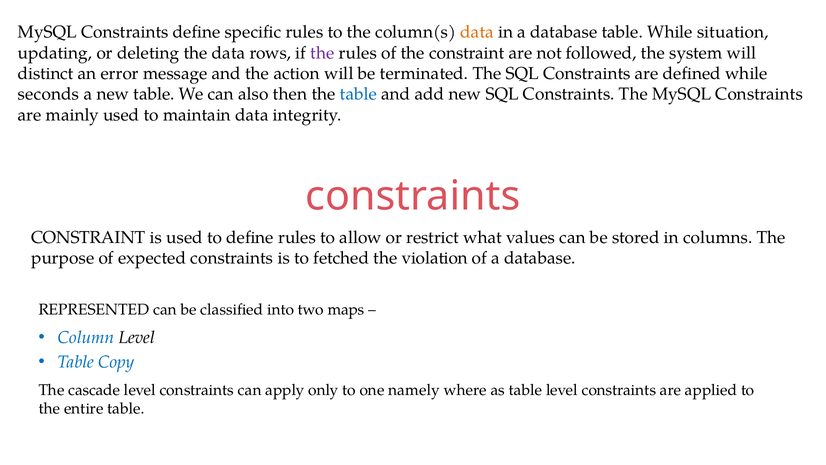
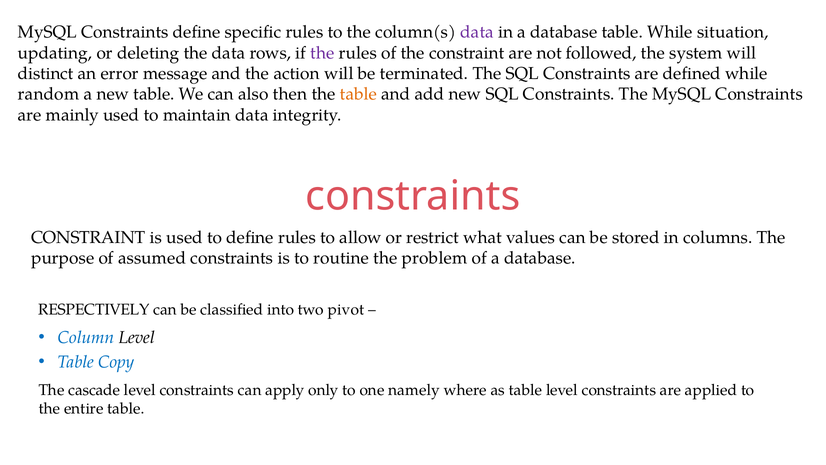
data colour: orange -> purple (477, 32)
seconds: seconds -> random (49, 94)
table colour: blue -> orange (358, 94)
expected: expected -> assumed (152, 258)
fetched: fetched -> routine (341, 258)
violation: violation -> problem (435, 258)
REPRESENTED: REPRESENTED -> RESPECTIVELY (94, 309)
maps: maps -> pivot (346, 309)
